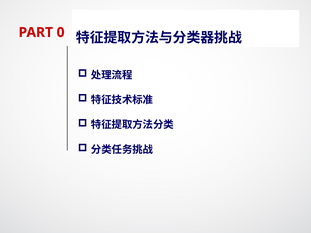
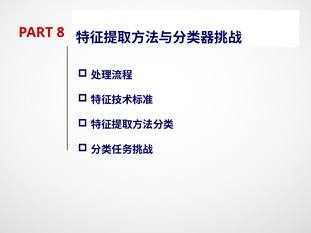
0: 0 -> 8 (61, 32)
